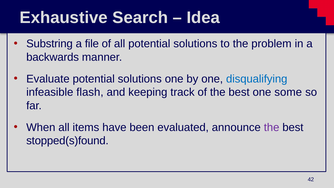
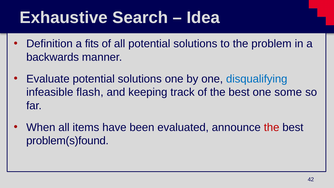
Substring: Substring -> Definition (49, 44)
file: file -> fits (92, 44)
the colour: purple -> red (272, 127)
stopped(s)found: stopped(s)found -> problem(s)found (67, 141)
